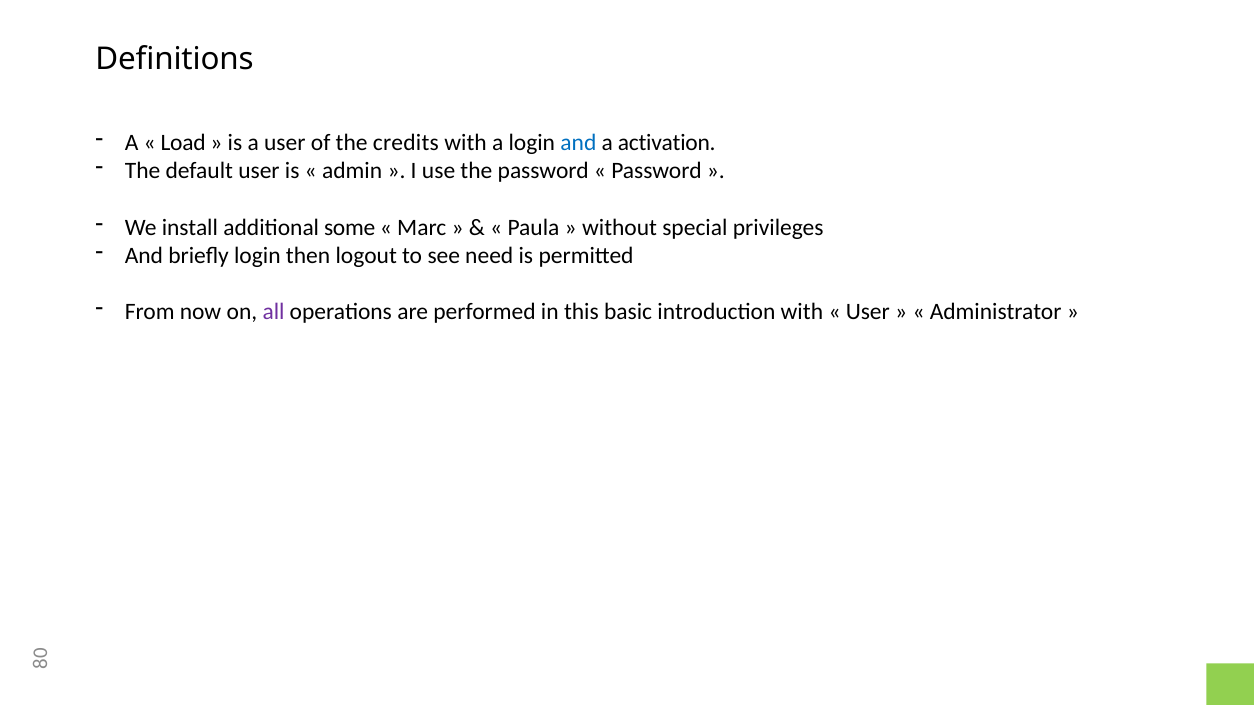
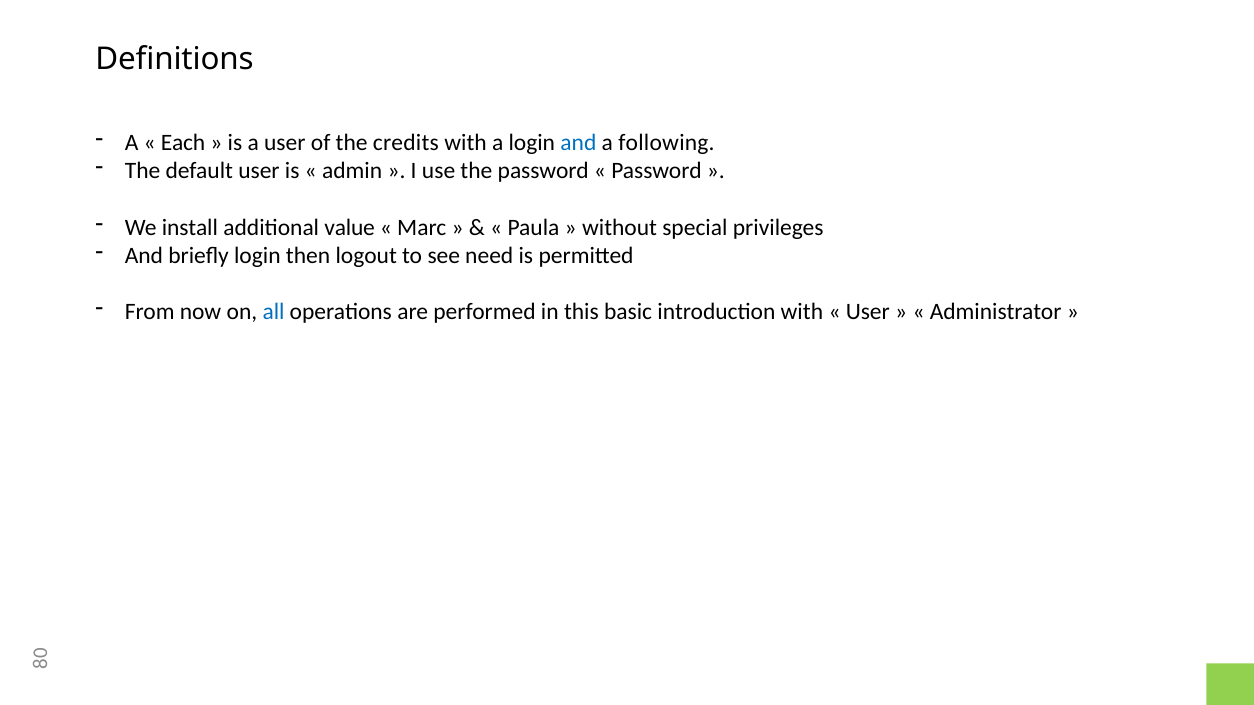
Load: Load -> Each (183, 143)
activation: activation -> following (667, 143)
some: some -> value (350, 227)
all colour: purple -> blue (274, 312)
